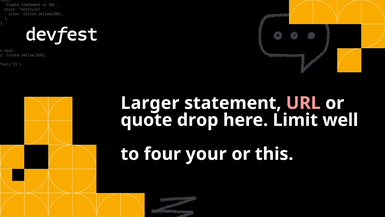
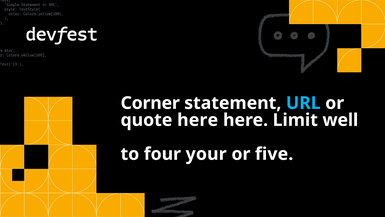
Larger: Larger -> Corner (150, 103)
URL colour: pink -> light blue (303, 103)
quote drop: drop -> here (198, 120)
this: this -> five (274, 154)
